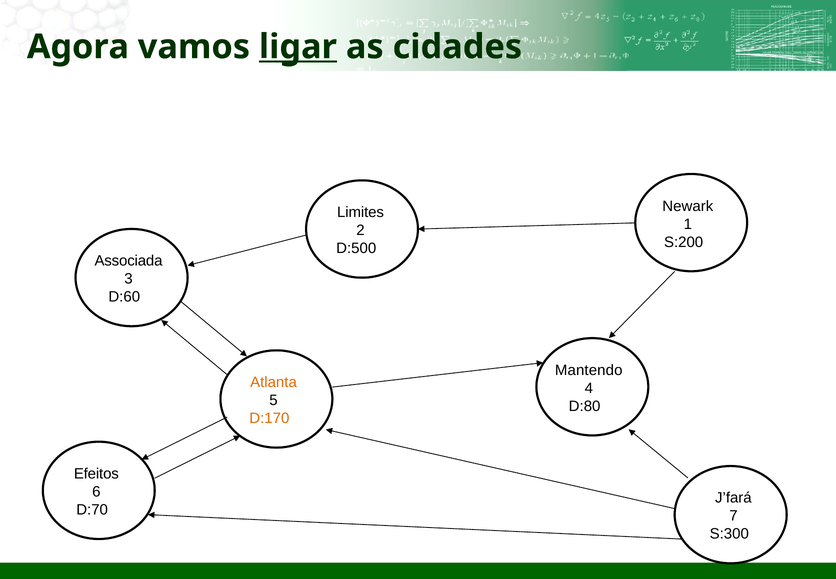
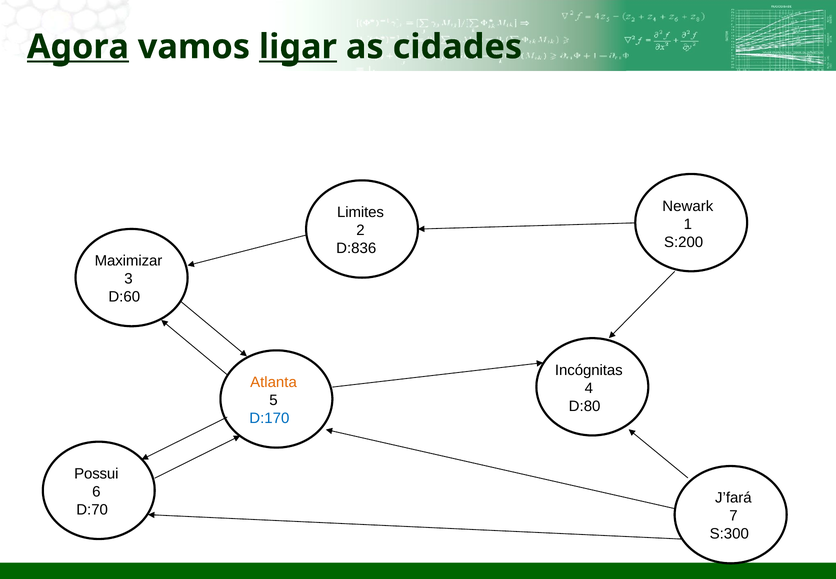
Agora underline: none -> present (78, 47)
D:500: D:500 -> D:836 (356, 248)
Associada: Associada -> Maximizar (128, 261)
Mantendo: Mantendo -> Incógnitas (589, 370)
D:170 colour: orange -> blue (269, 418)
Efeitos: Efeitos -> Possui (96, 473)
